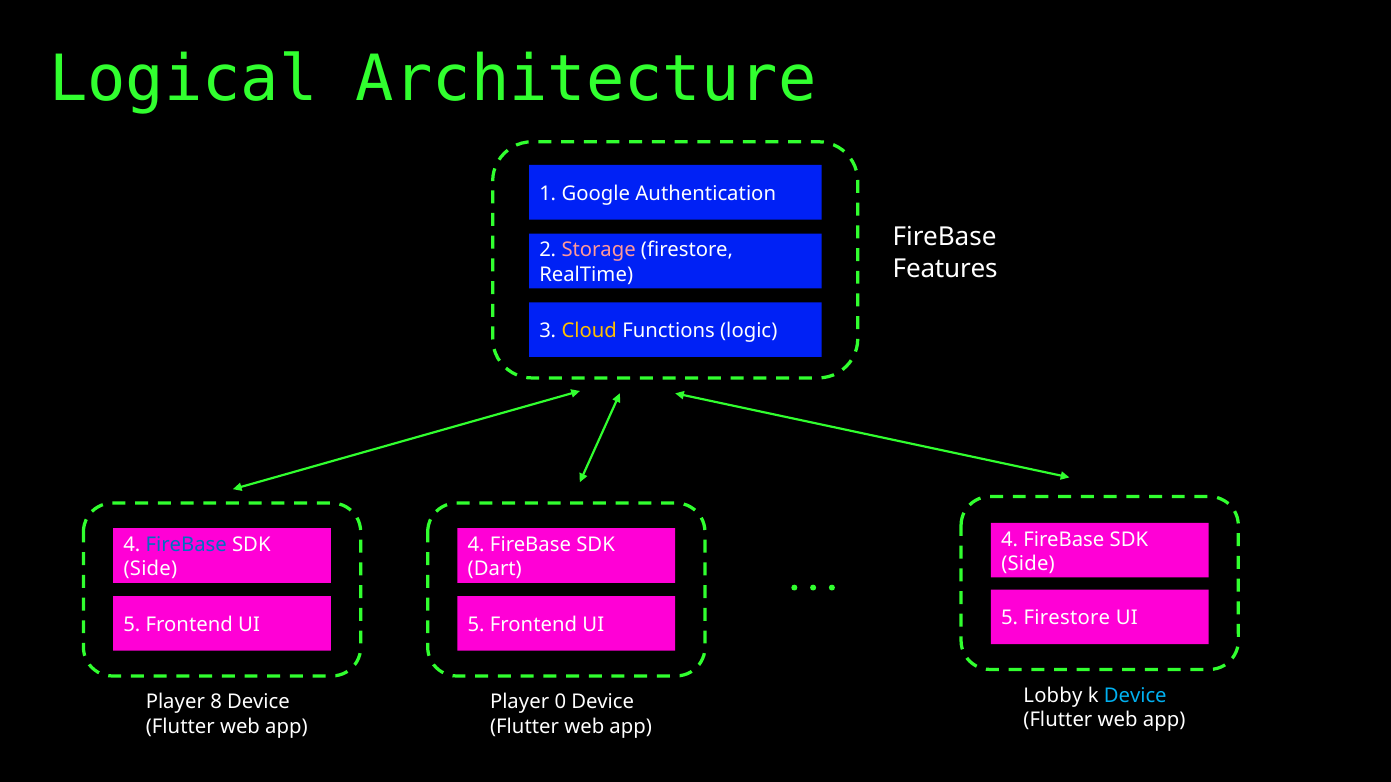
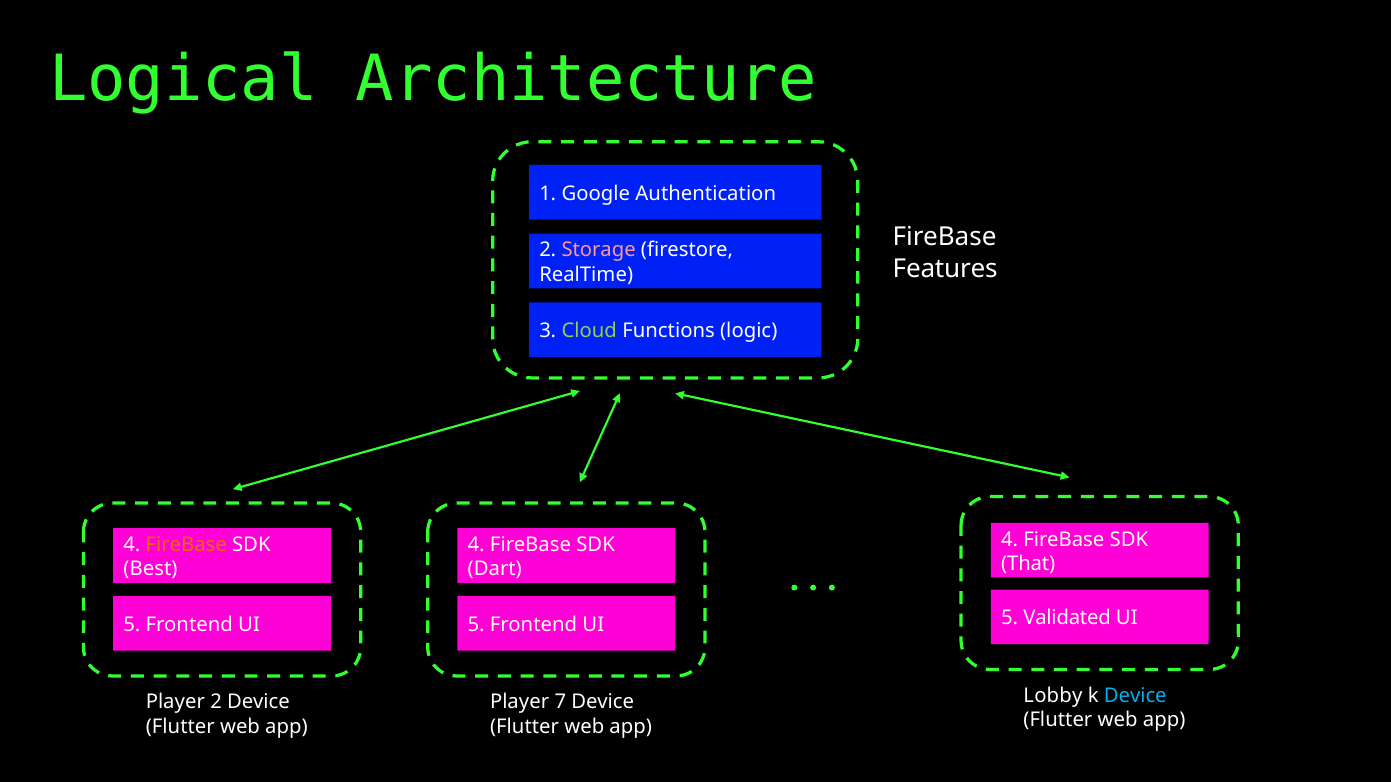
Cloud colour: yellow -> light green (589, 331)
FireBase colour: blue -> orange (186, 545)
Side: Side -> That (1028, 564)
Side: Side -> Best (150, 570)
5 Firestore: Firestore -> Validated (1067, 619)
Player 8: 8 -> 2 (216, 702)
0: 0 -> 7 (560, 702)
